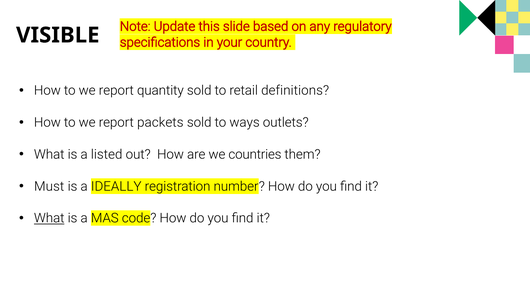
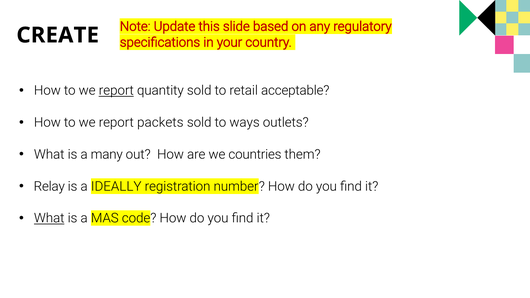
VISIBLE: VISIBLE -> CREATE (58, 35)
report underline: none -> present (116, 91)
definitions: definitions -> acceptable (295, 91)
listed: listed -> many (107, 154)
Must: Must -> Relay (49, 186)
